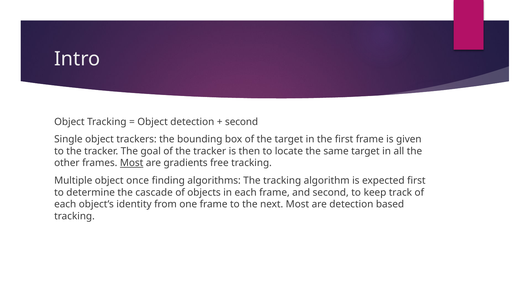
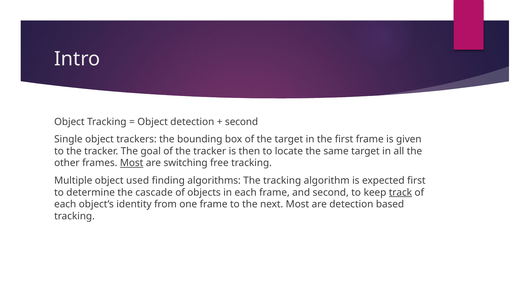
gradients: gradients -> switching (186, 163)
once: once -> used (138, 181)
track underline: none -> present (400, 192)
